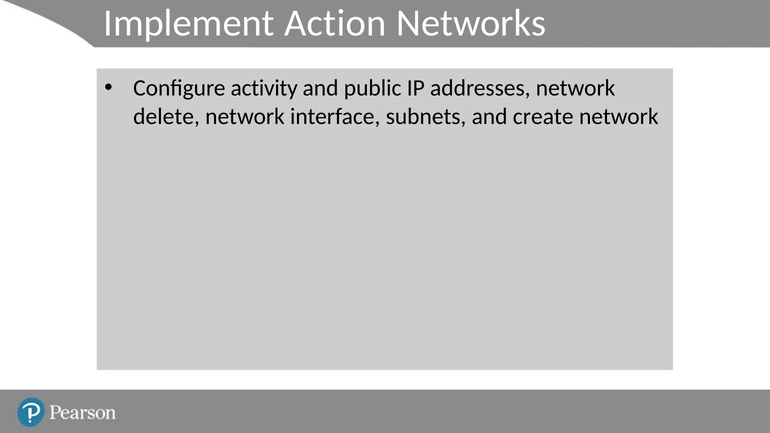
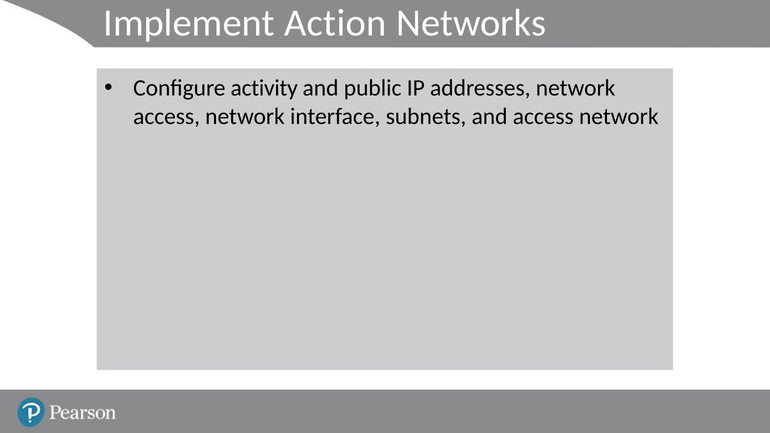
delete: delete -> access (167, 116)
and create: create -> access (543, 116)
